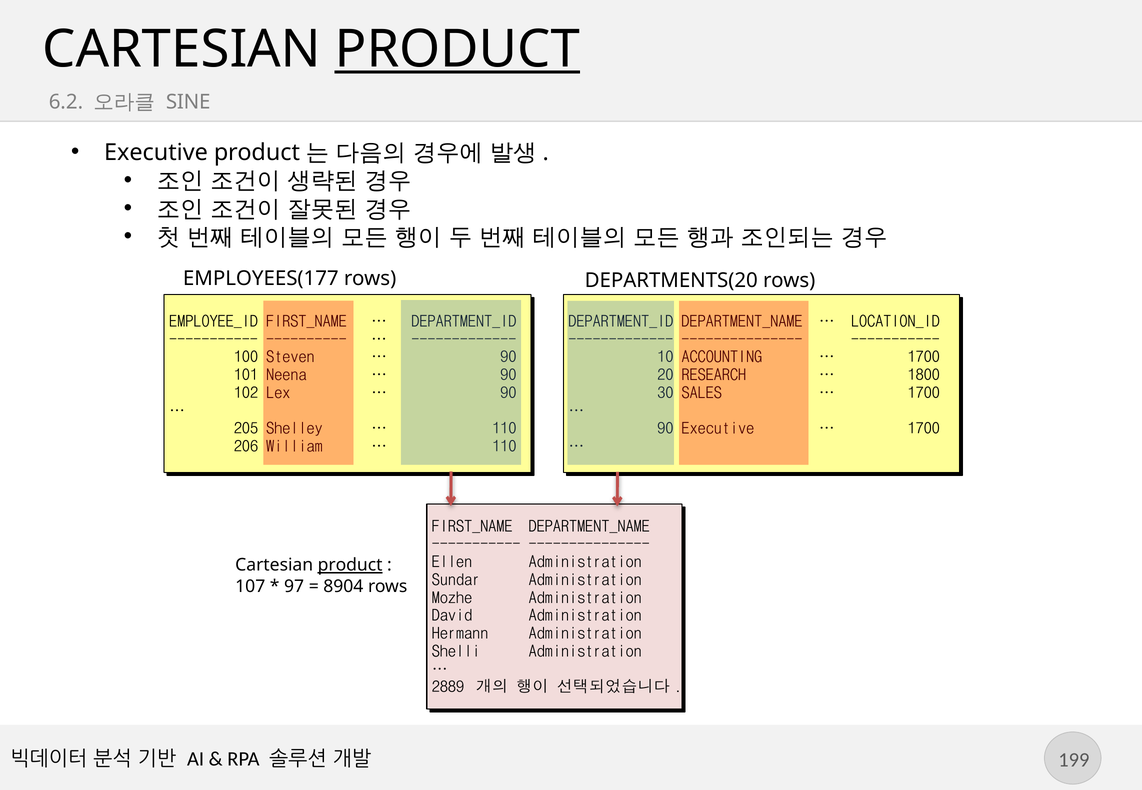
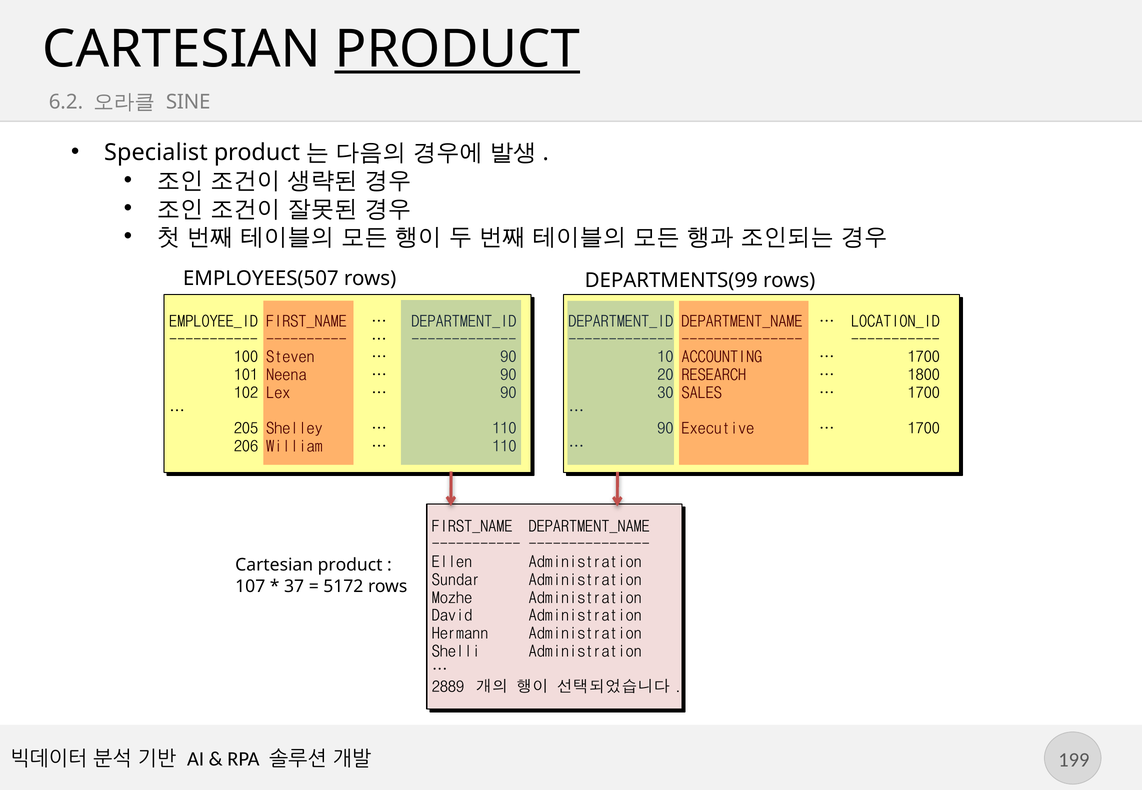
Executive: Executive -> Specialist (156, 153)
EMPLOYEES(177: EMPLOYEES(177 -> EMPLOYEES(507 (261, 279)
DEPARTMENTS(20: DEPARTMENTS(20 -> DEPARTMENTS(99 (671, 280)
product underline: present -> none (350, 566)
97: 97 -> 37 (294, 587)
8904: 8904 -> 5172 (343, 587)
